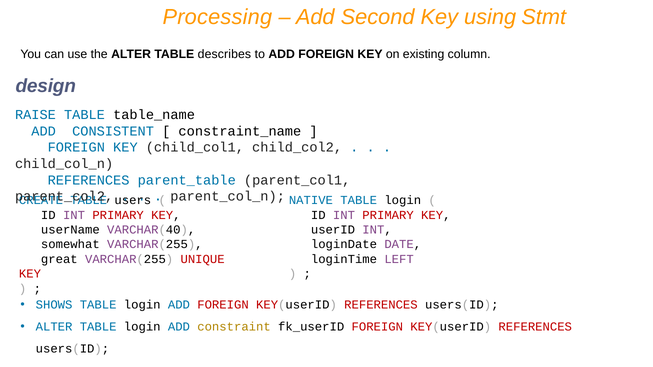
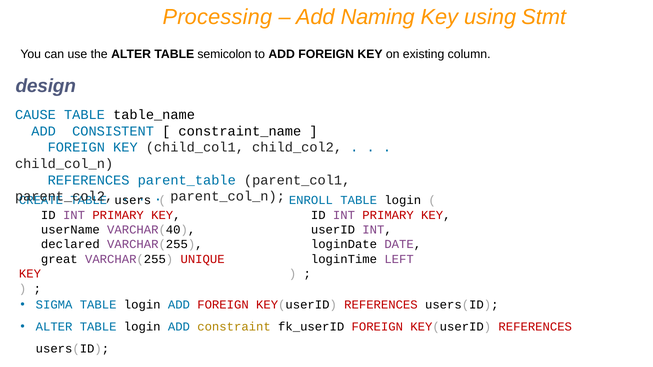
Second: Second -> Naming (378, 17)
describes: describes -> semicolon (225, 54)
RAISE: RAISE -> CAUSE (35, 115)
NATIVE: NATIVE -> ENROLL (311, 201)
somewhat: somewhat -> declared (70, 245)
SHOWS: SHOWS -> SIGMA (54, 305)
